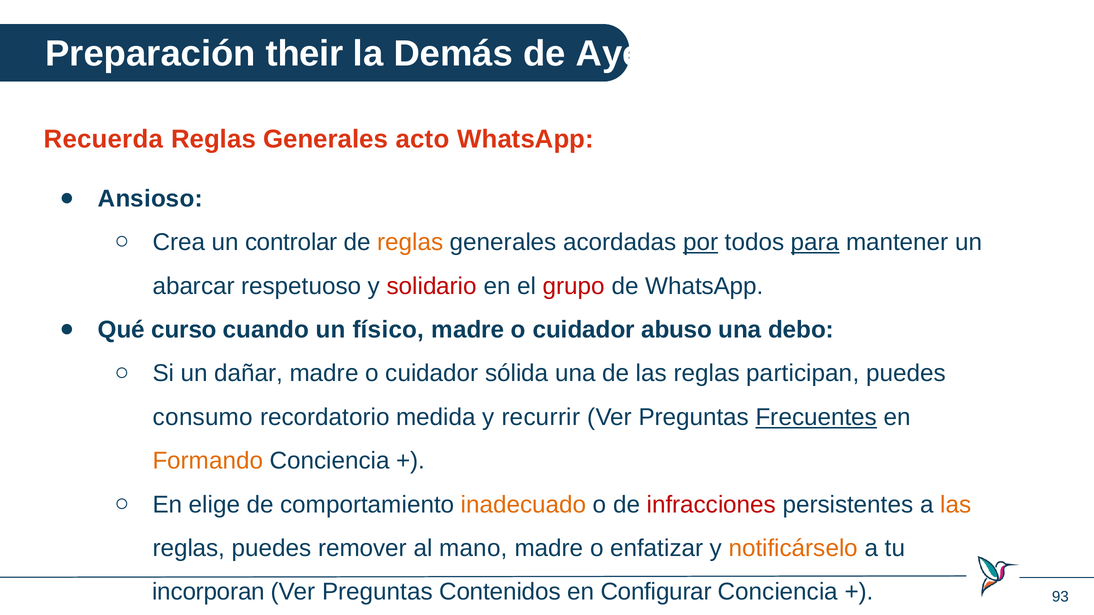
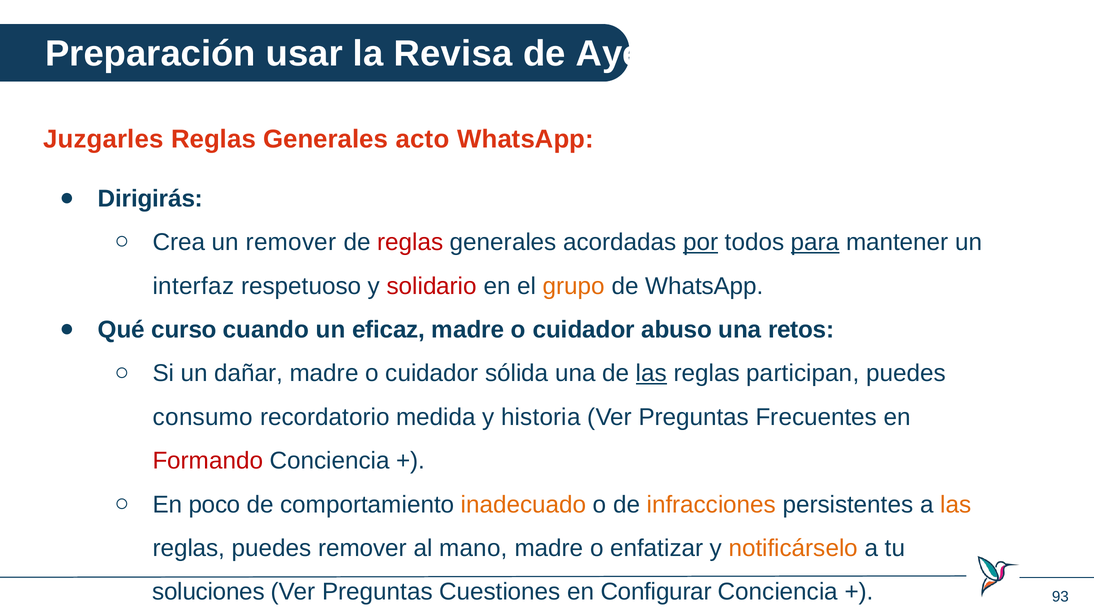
their: their -> usar (304, 54)
Demás: Demás -> Revisa (453, 54)
Recuerda: Recuerda -> Juzgarles (103, 139)
Ansioso: Ansioso -> Dirigirás (150, 199)
un controlar: controlar -> remover (291, 243)
reglas colour: orange -> red (410, 243)
abarcar: abarcar -> interfaz (194, 286)
grupo colour: red -> orange (574, 286)
físico: físico -> eficaz (389, 330)
debo: debo -> retos (801, 330)
las underline: none -> present (651, 374)
recurrir: recurrir -> historia (541, 417)
Frecuentes underline: present -> none (816, 417)
Formando colour: orange -> red (208, 461)
elige: elige -> poco (215, 505)
infracciones colour: red -> orange (711, 505)
incorporan: incorporan -> soluciones (209, 592)
Contenidos: Contenidos -> Cuestiones (500, 592)
